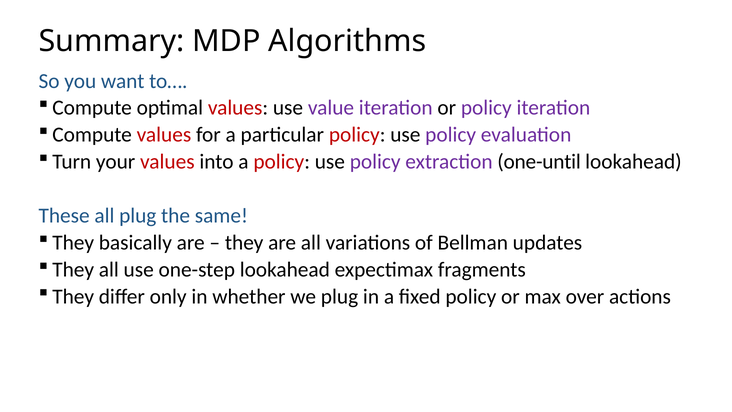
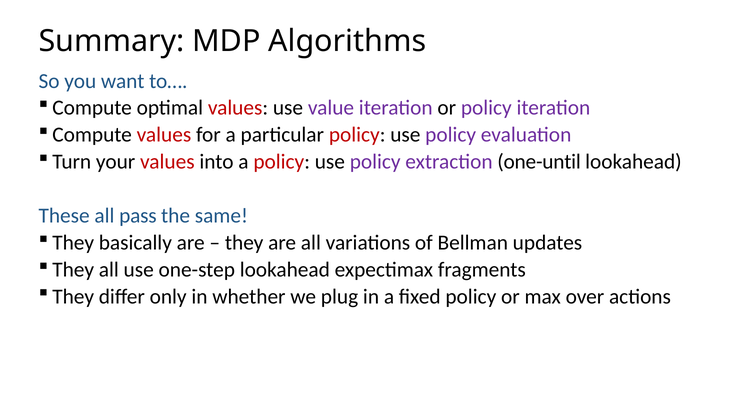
all plug: plug -> pass (138, 216)
